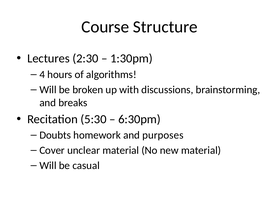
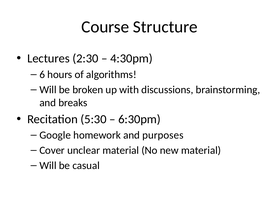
1:30pm: 1:30pm -> 4:30pm (131, 59)
4: 4 -> 6 (42, 75)
Doubts: Doubts -> Google (55, 135)
